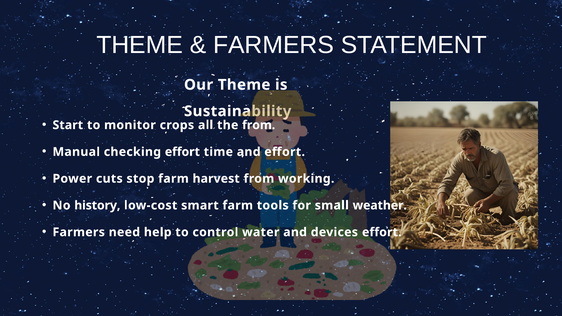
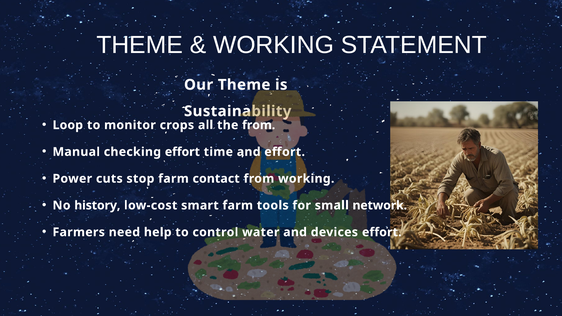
FARMERS: FARMERS -> WORKING (274, 45)
Start: Start -> Loop (68, 125)
harvest: harvest -> contact (216, 179)
weather: weather -> network (380, 205)
